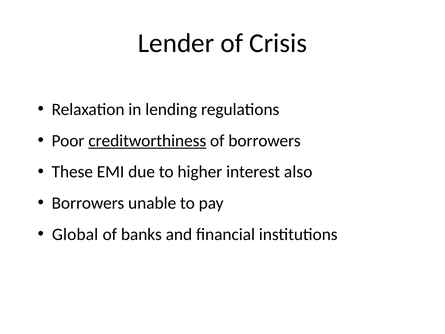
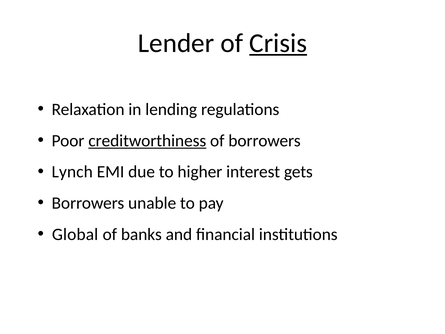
Crisis underline: none -> present (278, 43)
These: These -> Lynch (72, 172)
also: also -> gets (298, 172)
